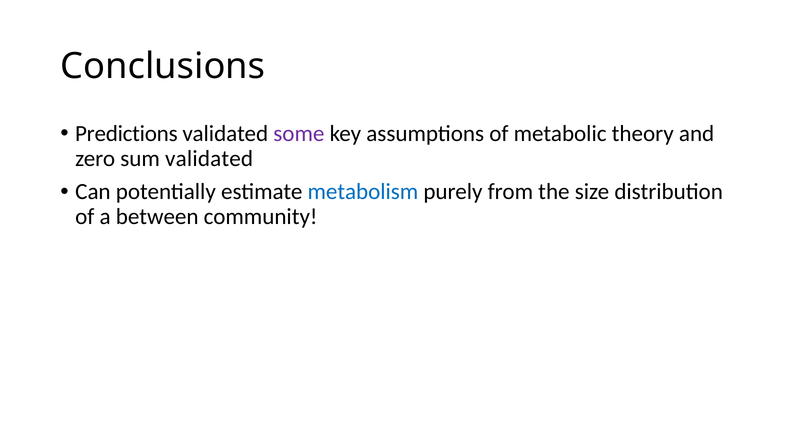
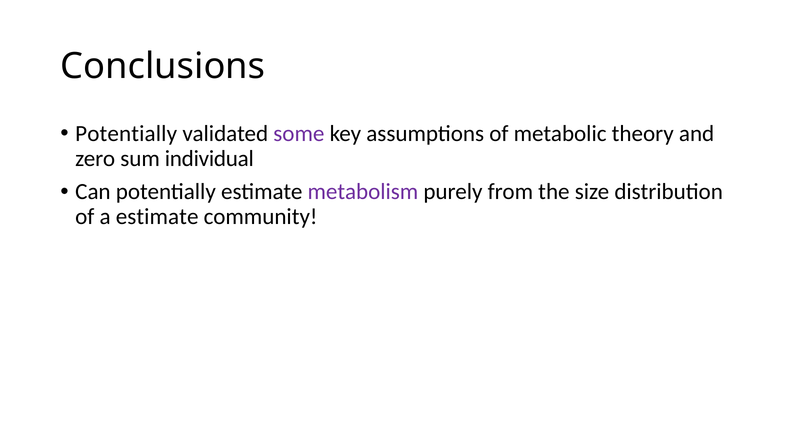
Predictions: Predictions -> Potentially (126, 134)
sum validated: validated -> individual (209, 159)
metabolism colour: blue -> purple (363, 192)
a between: between -> estimate (157, 217)
